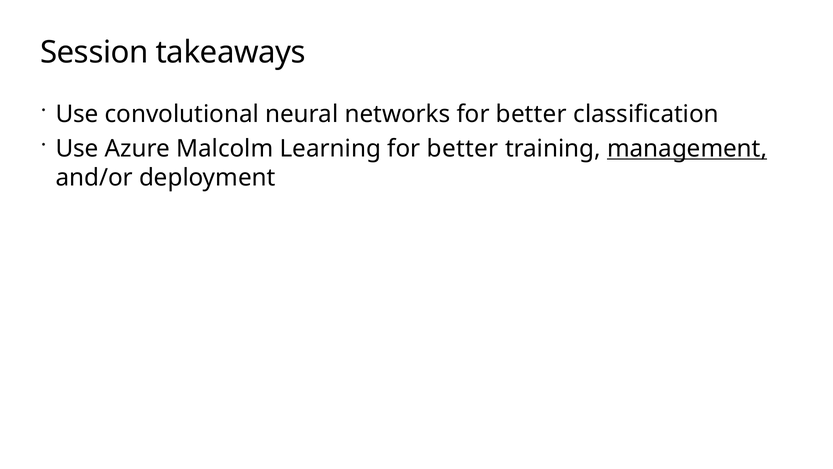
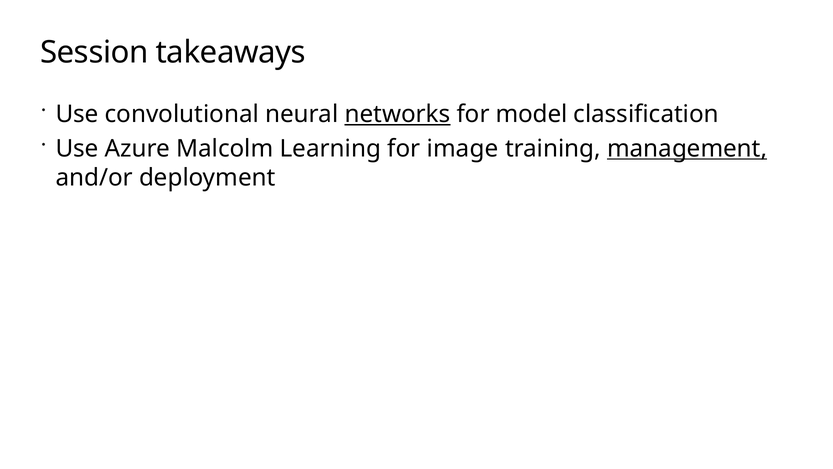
networks underline: none -> present (397, 114)
better: better -> model (532, 114)
Learning for better: better -> image (463, 148)
